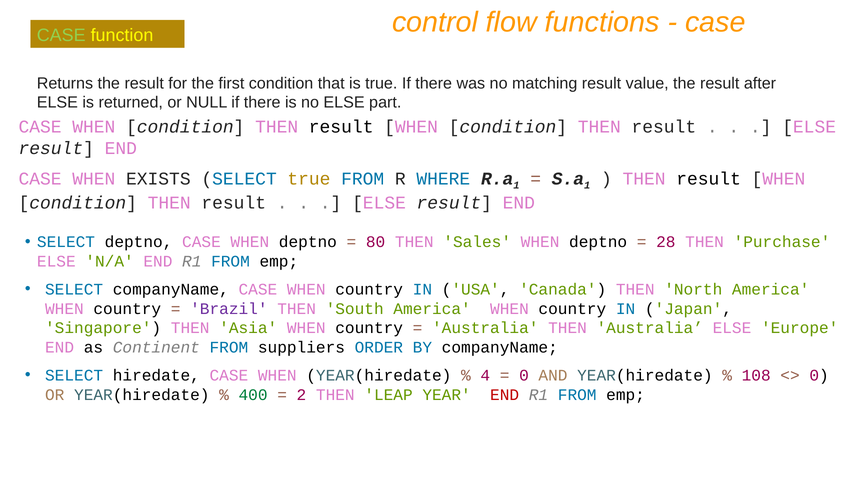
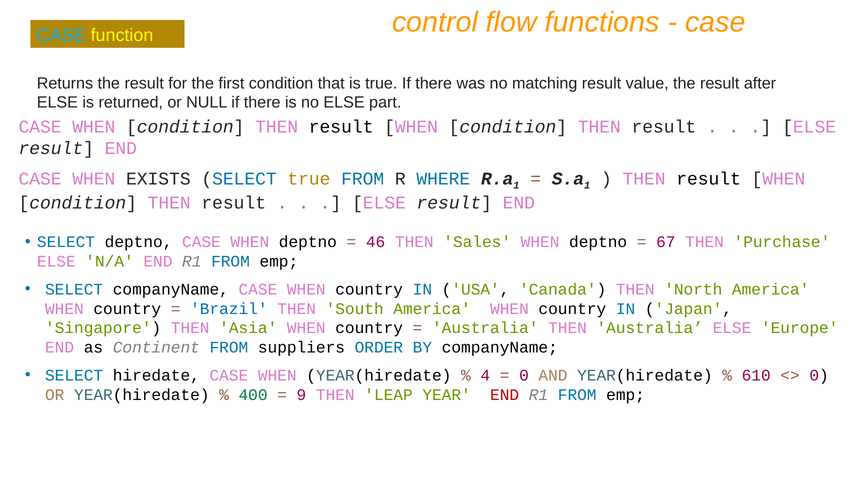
CASE colour: light green -> light blue (61, 35)
80: 80 -> 46 (376, 242)
28: 28 -> 67 (666, 242)
Brazil colour: purple -> blue (229, 309)
108: 108 -> 610 (756, 375)
2: 2 -> 9 (301, 395)
